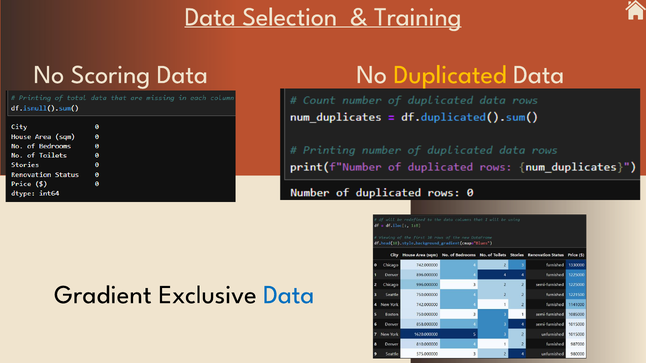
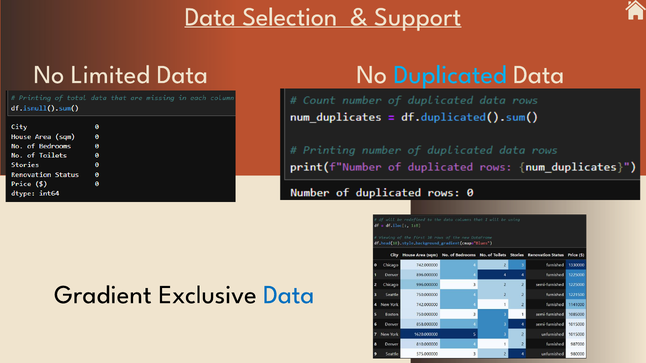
Training: Training -> Support (418, 17)
Scoring: Scoring -> Limited (110, 75)
Duplicated colour: yellow -> light blue (450, 75)
